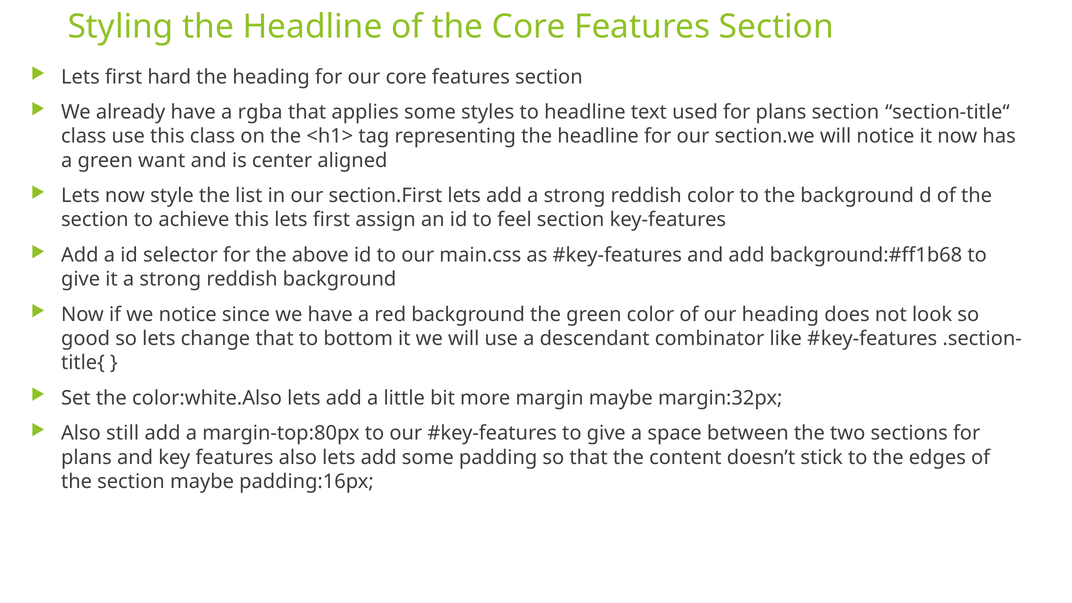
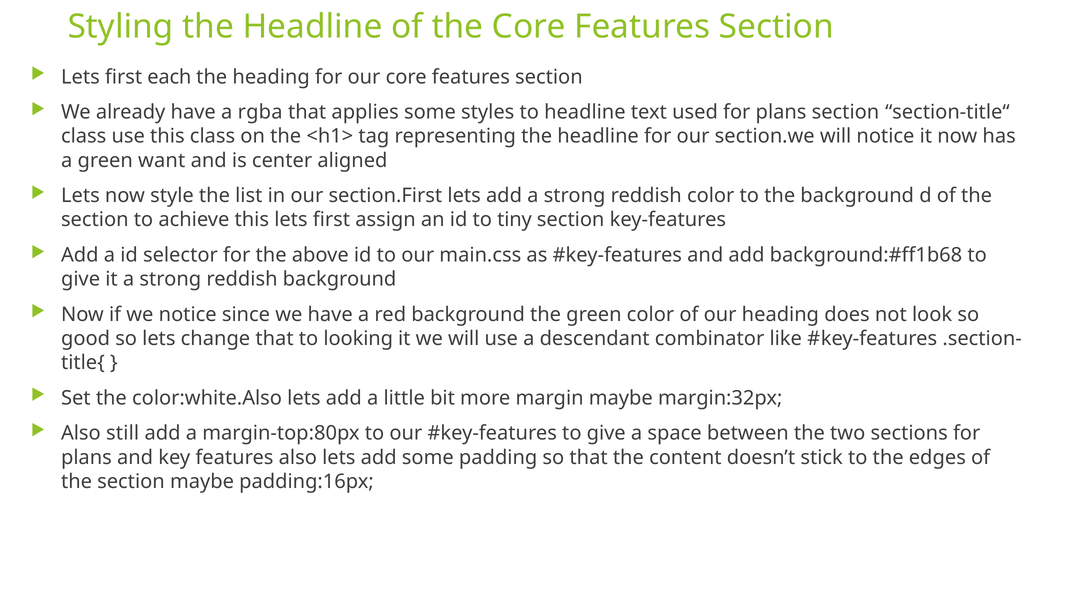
hard: hard -> each (169, 77)
feel: feel -> tiny (515, 220)
bottom: bottom -> looking (358, 339)
